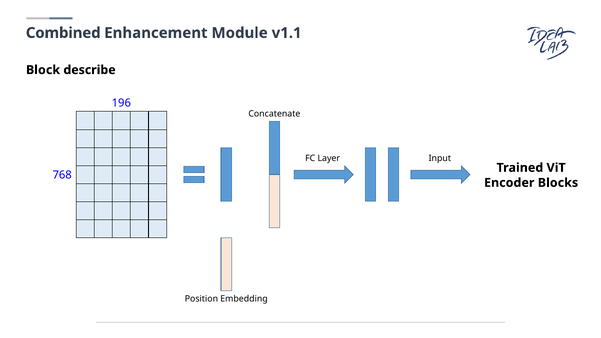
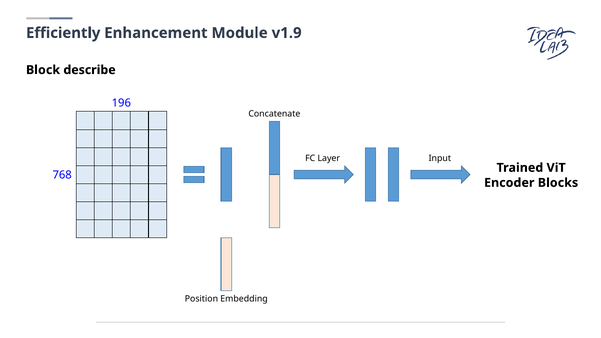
Combined: Combined -> Efficiently (63, 33)
v1.1: v1.1 -> v1.9 (287, 33)
